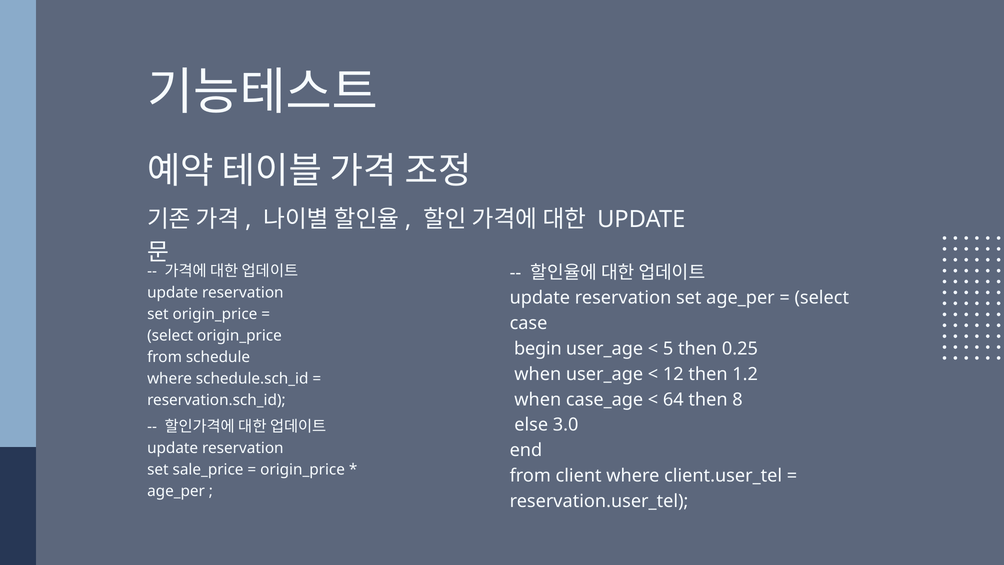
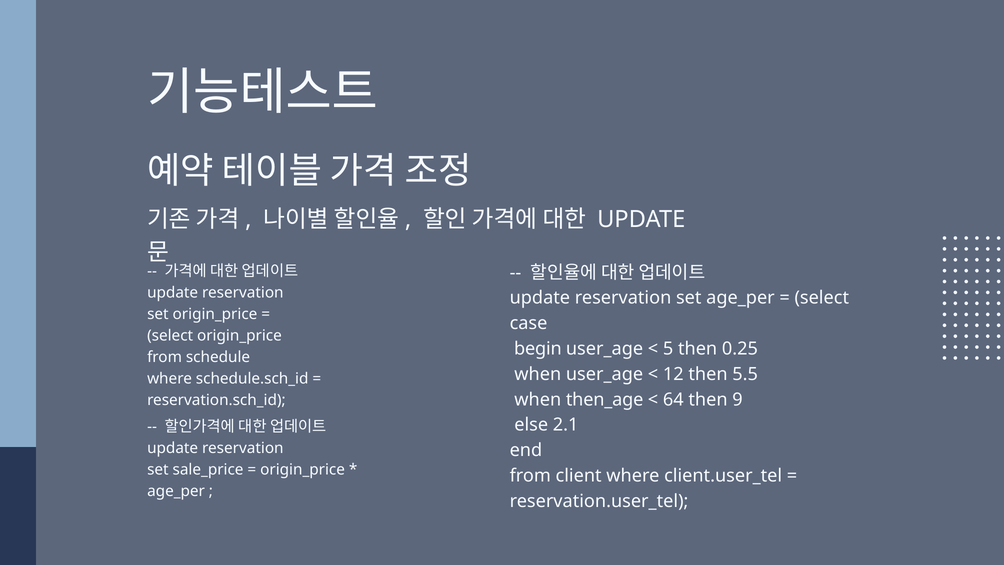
1.2: 1.2 -> 5.5 (745, 374)
case_age: case_age -> then_age (605, 399)
8: 8 -> 9 (737, 399)
3.0: 3.0 -> 2.1 (566, 425)
